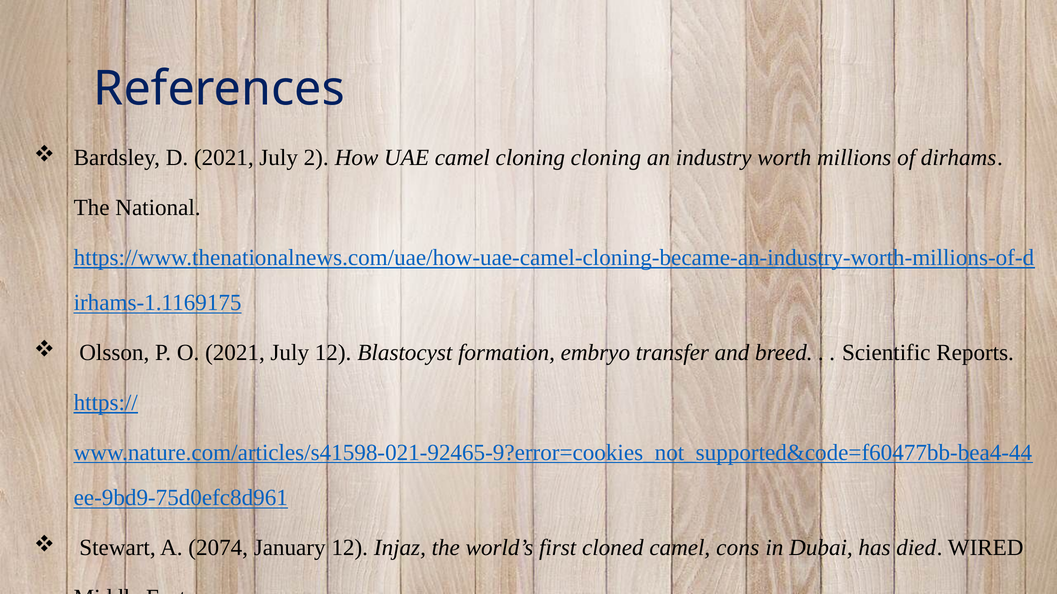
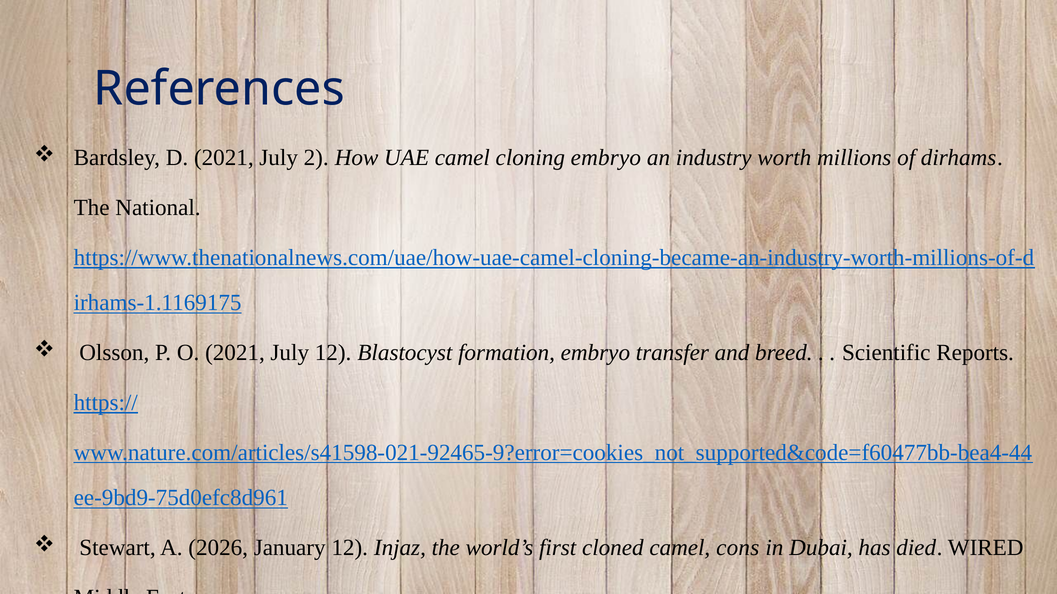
cloning cloning: cloning -> embryo (606, 158)
2074: 2074 -> 2026 (218, 548)
